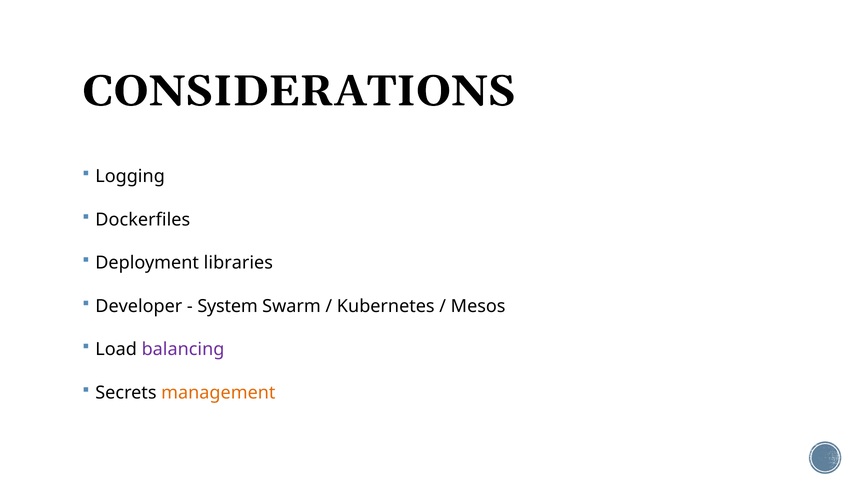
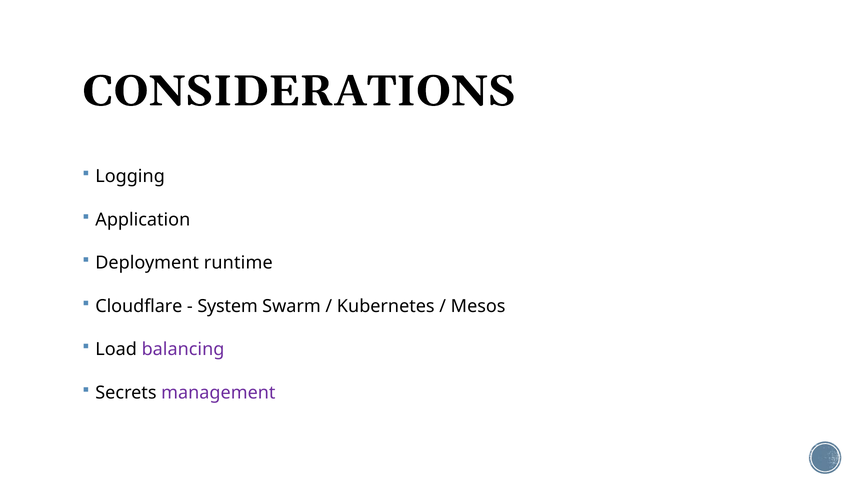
Dockerfiles: Dockerfiles -> Application (143, 220)
libraries: libraries -> runtime (238, 263)
Developer: Developer -> Cloudflare (139, 307)
management colour: orange -> purple (218, 393)
